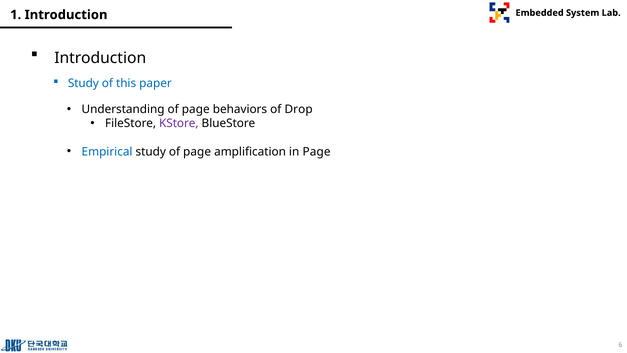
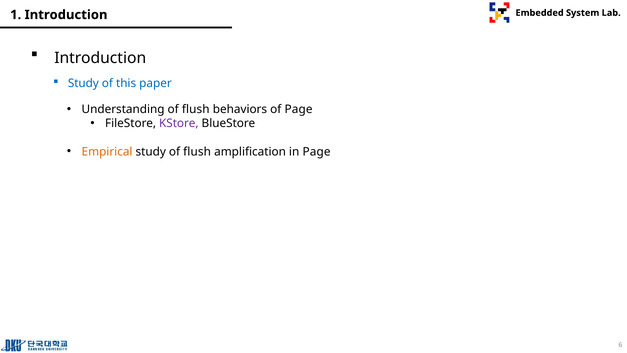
Understanding of page: page -> flush (196, 109)
of Drop: Drop -> Page (299, 109)
Empirical colour: blue -> orange (107, 152)
study of page: page -> flush (197, 152)
